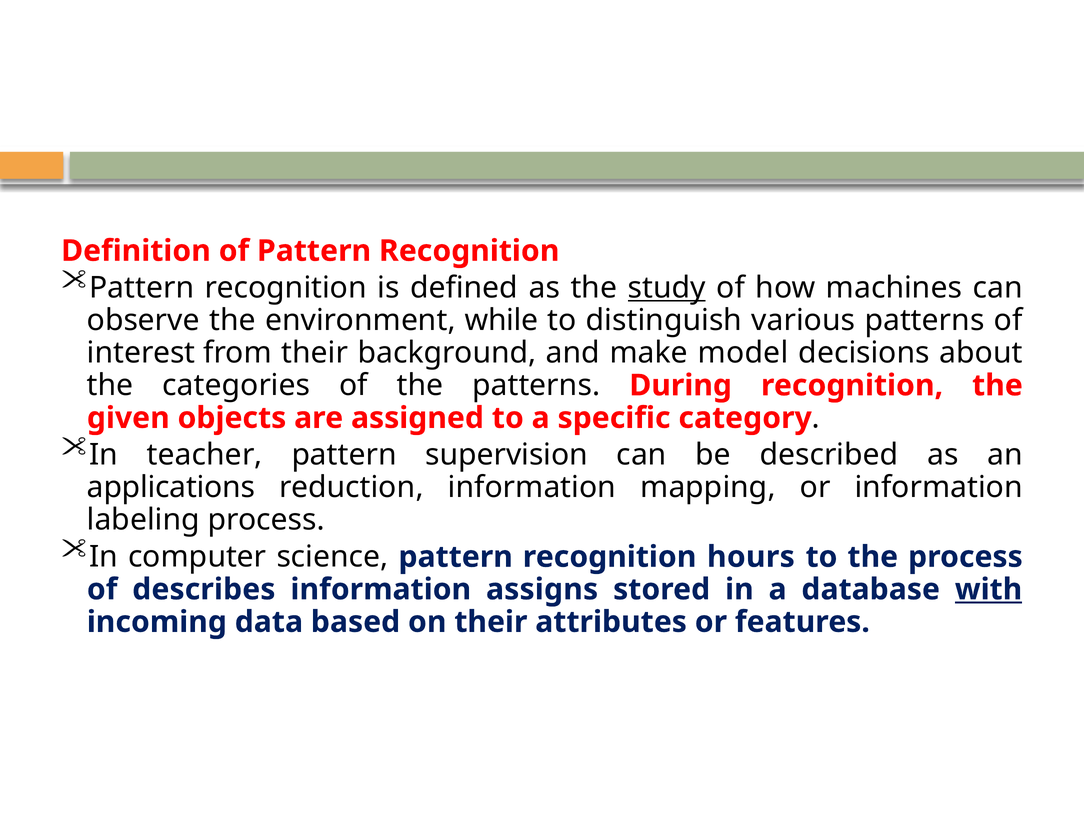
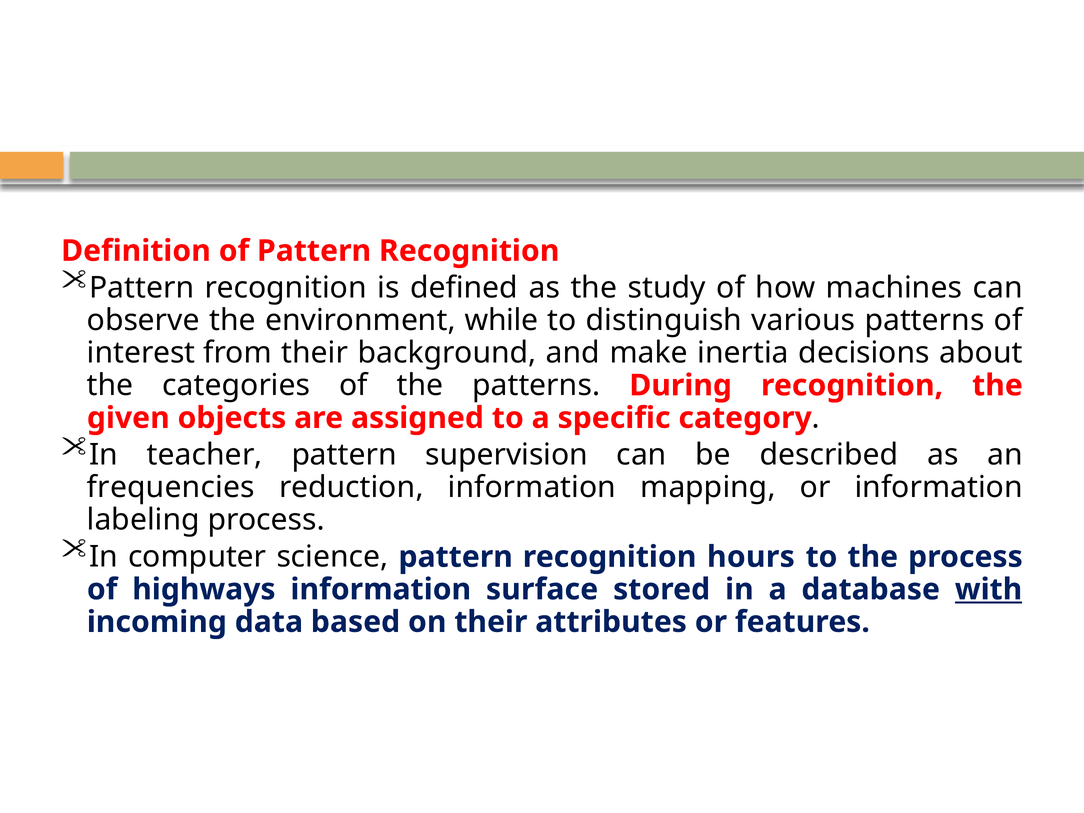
study underline: present -> none (667, 288)
model: model -> inertia (743, 353)
applications: applications -> frequencies (171, 487)
describes: describes -> highways (204, 589)
assigns: assigns -> surface (542, 589)
